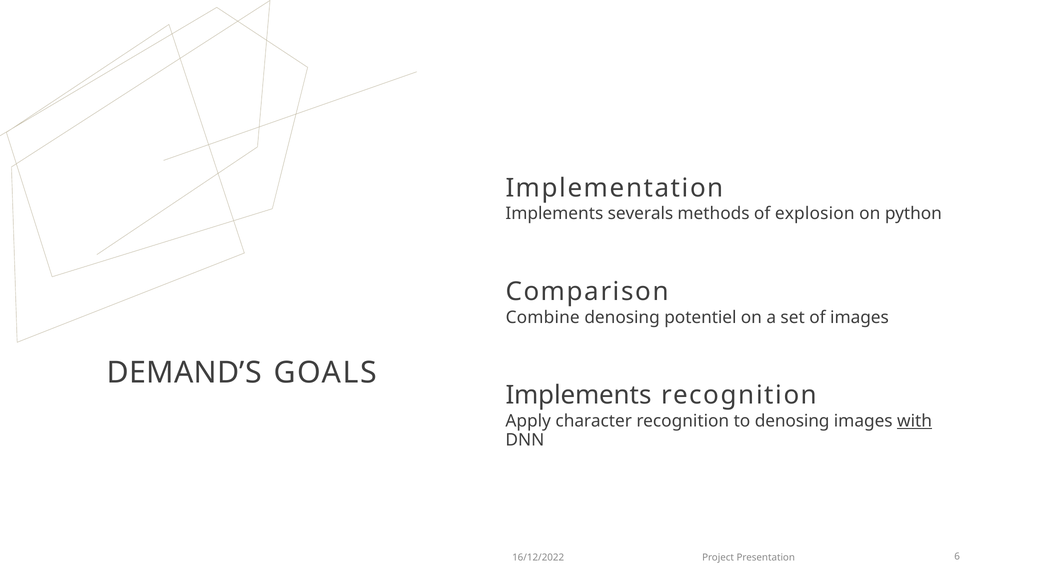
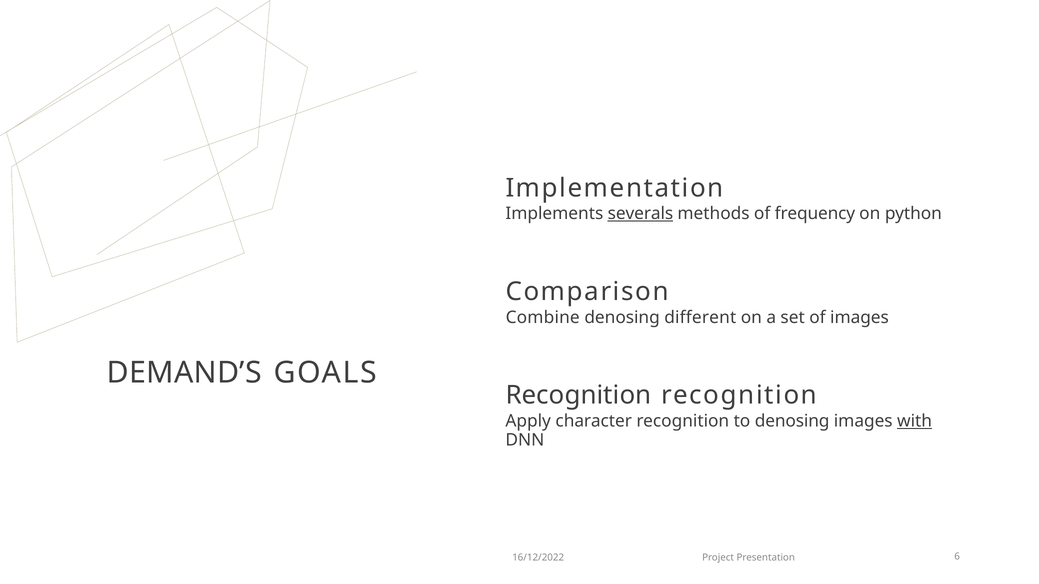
severals underline: none -> present (640, 214)
explosion: explosion -> frequency (815, 214)
potentiel: potentiel -> different (700, 318)
Implements: Implements -> Recognition (578, 396)
